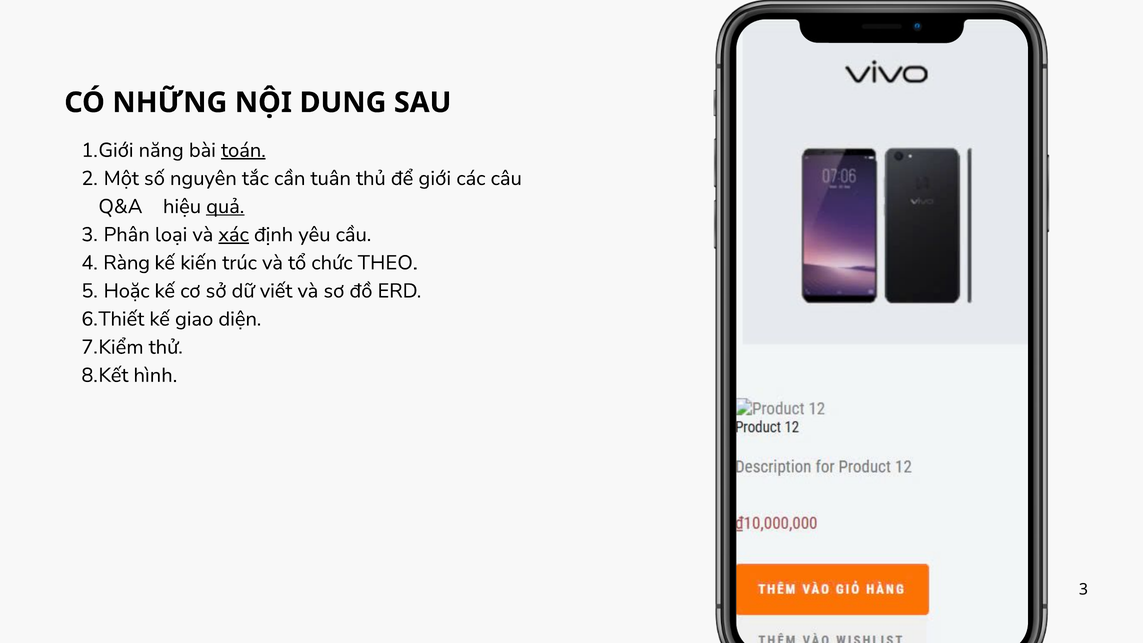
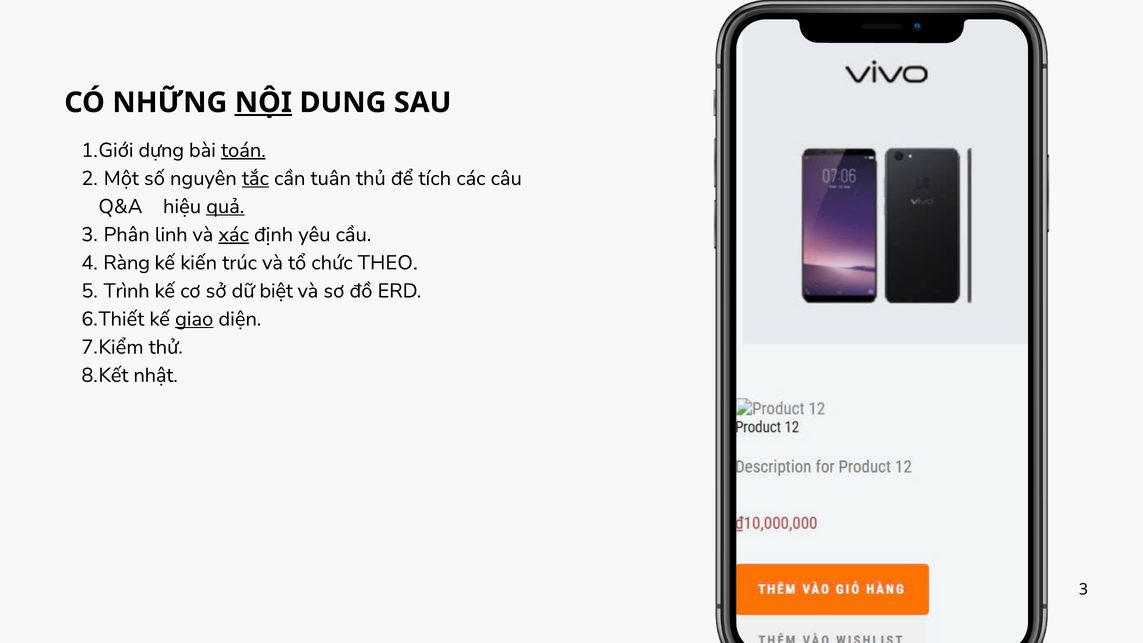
NỘI underline: none -> present (263, 103)
năng: năng -> dựng (161, 150)
tắc underline: none -> present (255, 178)
giới: giới -> tích (435, 178)
loại: loại -> linh (171, 235)
Hoặc: Hoặc -> Trình (127, 291)
viết: viết -> biệt (276, 291)
giao underline: none -> present (194, 319)
hình: hình -> nhật (156, 375)
